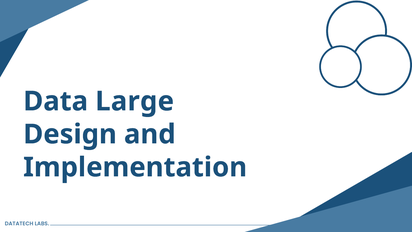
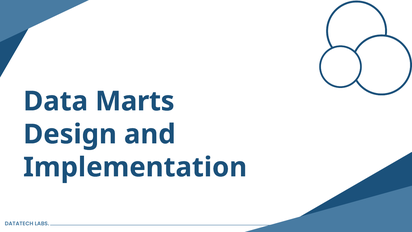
Large: Large -> Marts (135, 101)
